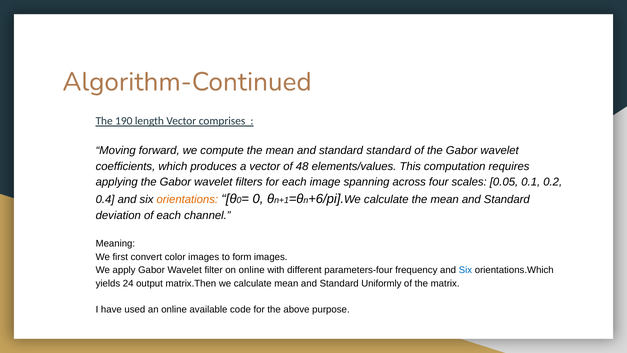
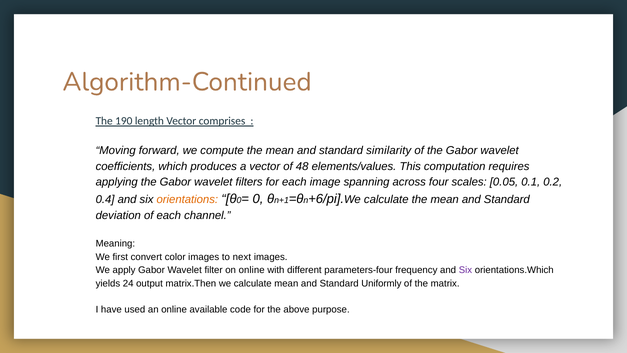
standard standard: standard -> similarity (389, 151)
form: form -> next (242, 257)
Six colour: blue -> purple (465, 270)
